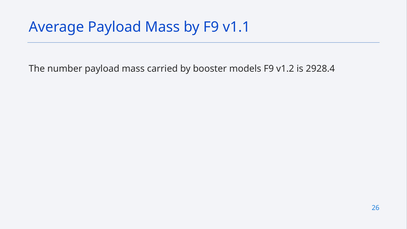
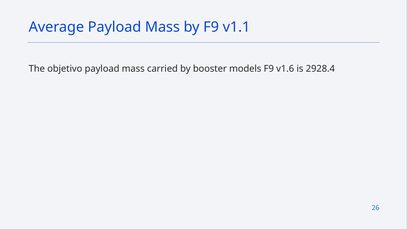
number: number -> objetivo (65, 69)
v1.2: v1.2 -> v1.6 (285, 69)
